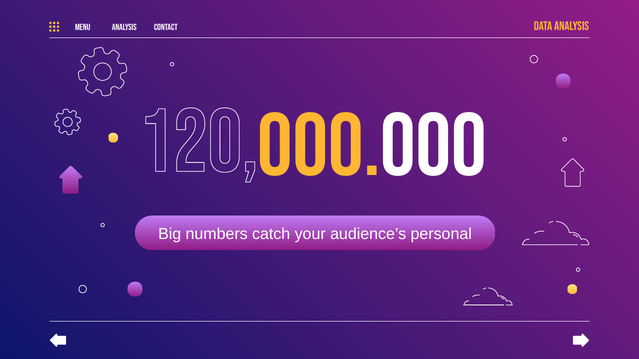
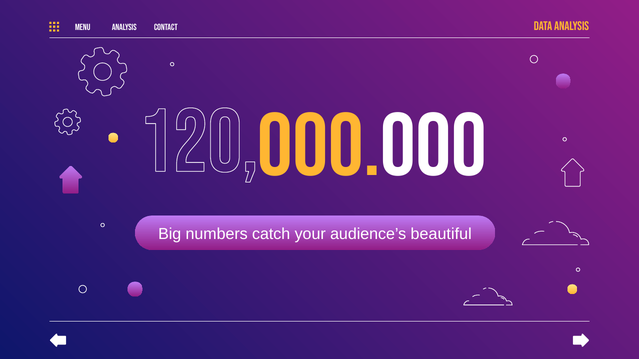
personal: personal -> beautiful (441, 234)
